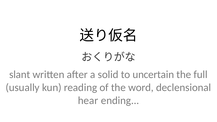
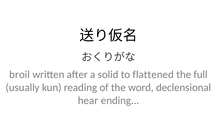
slant: slant -> broil (20, 75)
uncertain: uncertain -> flattened (153, 75)
